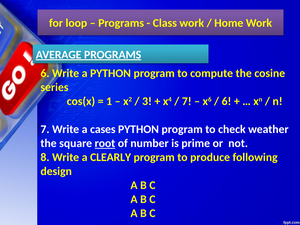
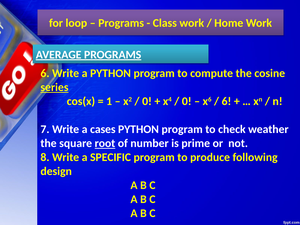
series underline: none -> present (54, 87)
3: 3 -> 0 (147, 101)
7: 7 -> 0 (187, 101)
CLEARLY: CLEARLY -> SPECIFIC (111, 157)
